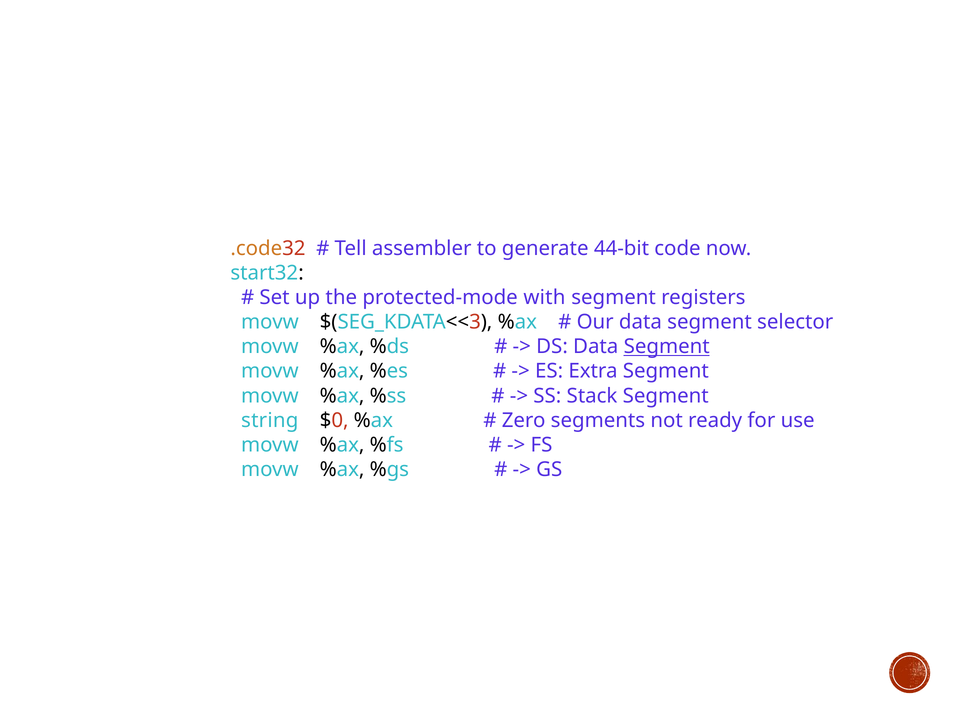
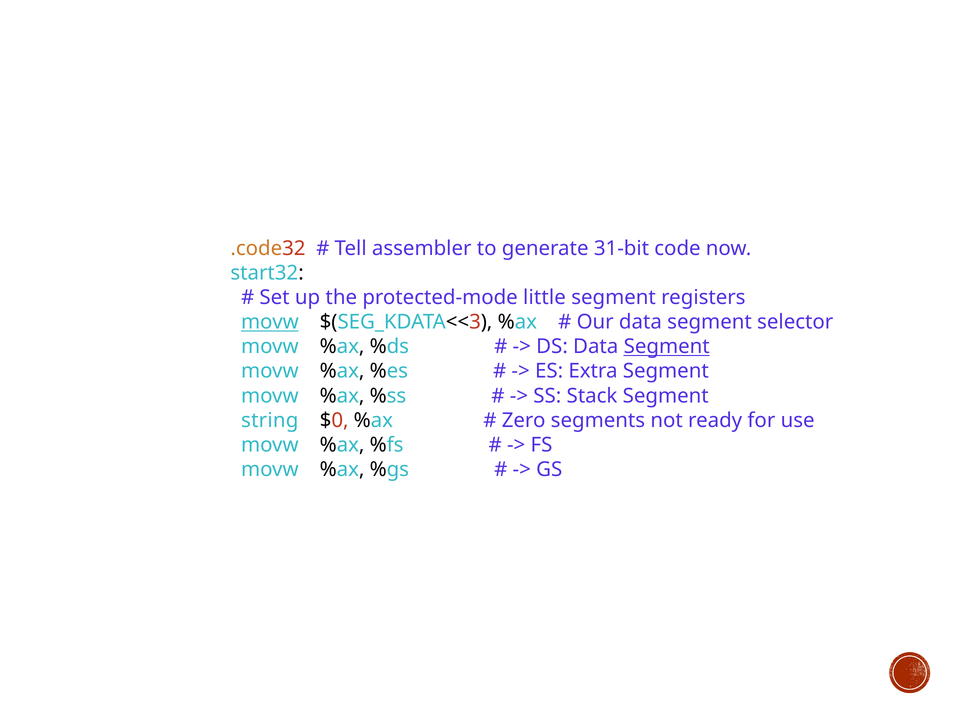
44-bit: 44-bit -> 31-bit (621, 249)
with: with -> little (545, 298)
movw underline: none -> present (270, 322)
